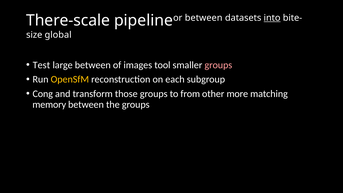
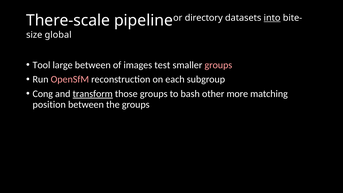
pipelineor between: between -> directory (204, 18)
Test: Test -> Tool (41, 65)
tool: tool -> test (162, 65)
OpenSfM colour: yellow -> pink (70, 79)
transform underline: none -> present (93, 94)
from: from -> bash (190, 94)
memory: memory -> position (49, 105)
